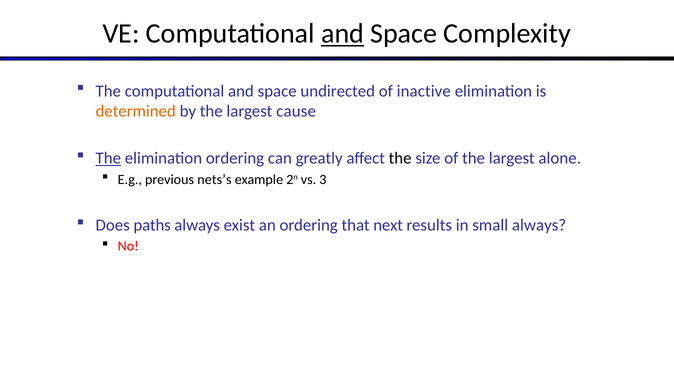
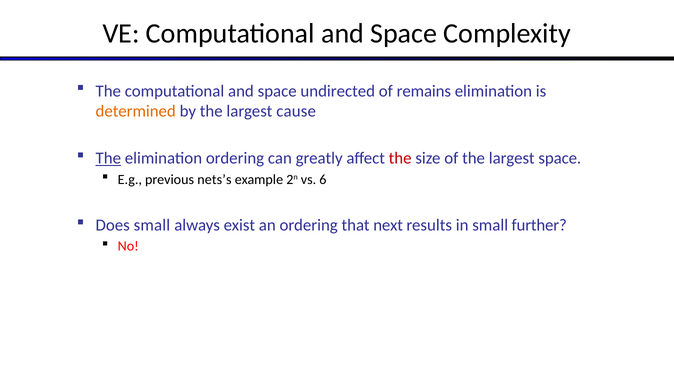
and underline: present -> none (343, 34)
inactive: inactive -> remains (424, 91)
the colour: black -> red (400, 158)
largest alone: alone -> space (560, 158)
3: 3 -> 6 (323, 180)
Does paths: paths -> small (152, 225)
small always: always -> further (539, 225)
